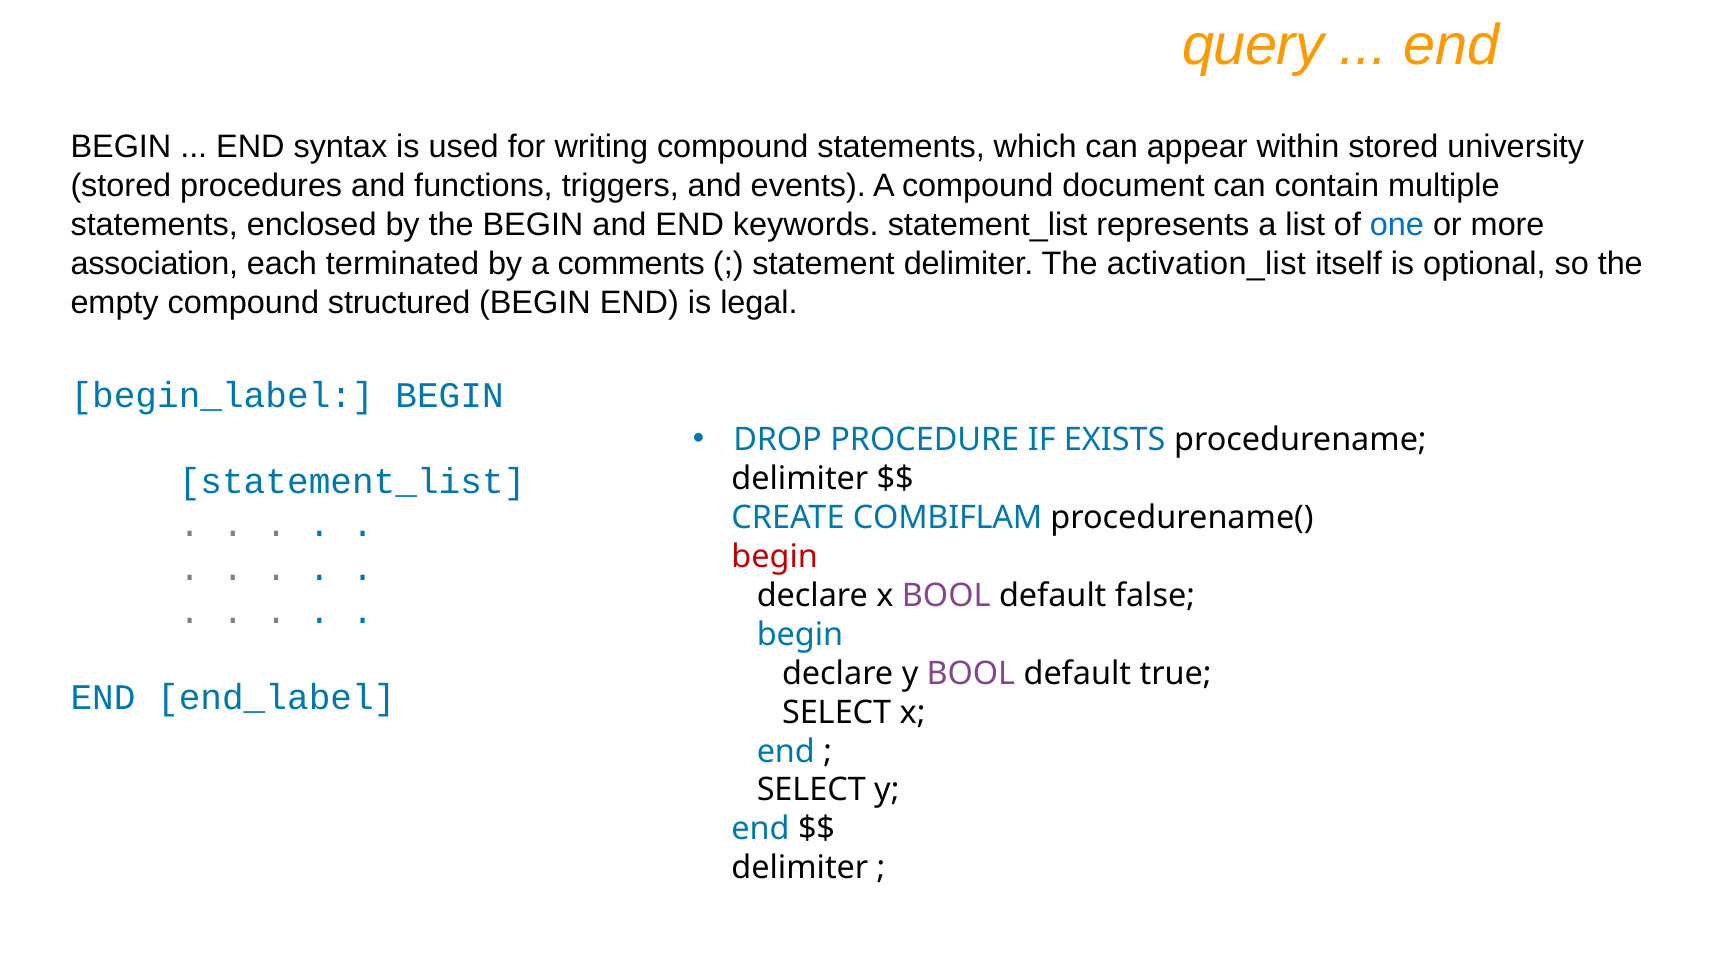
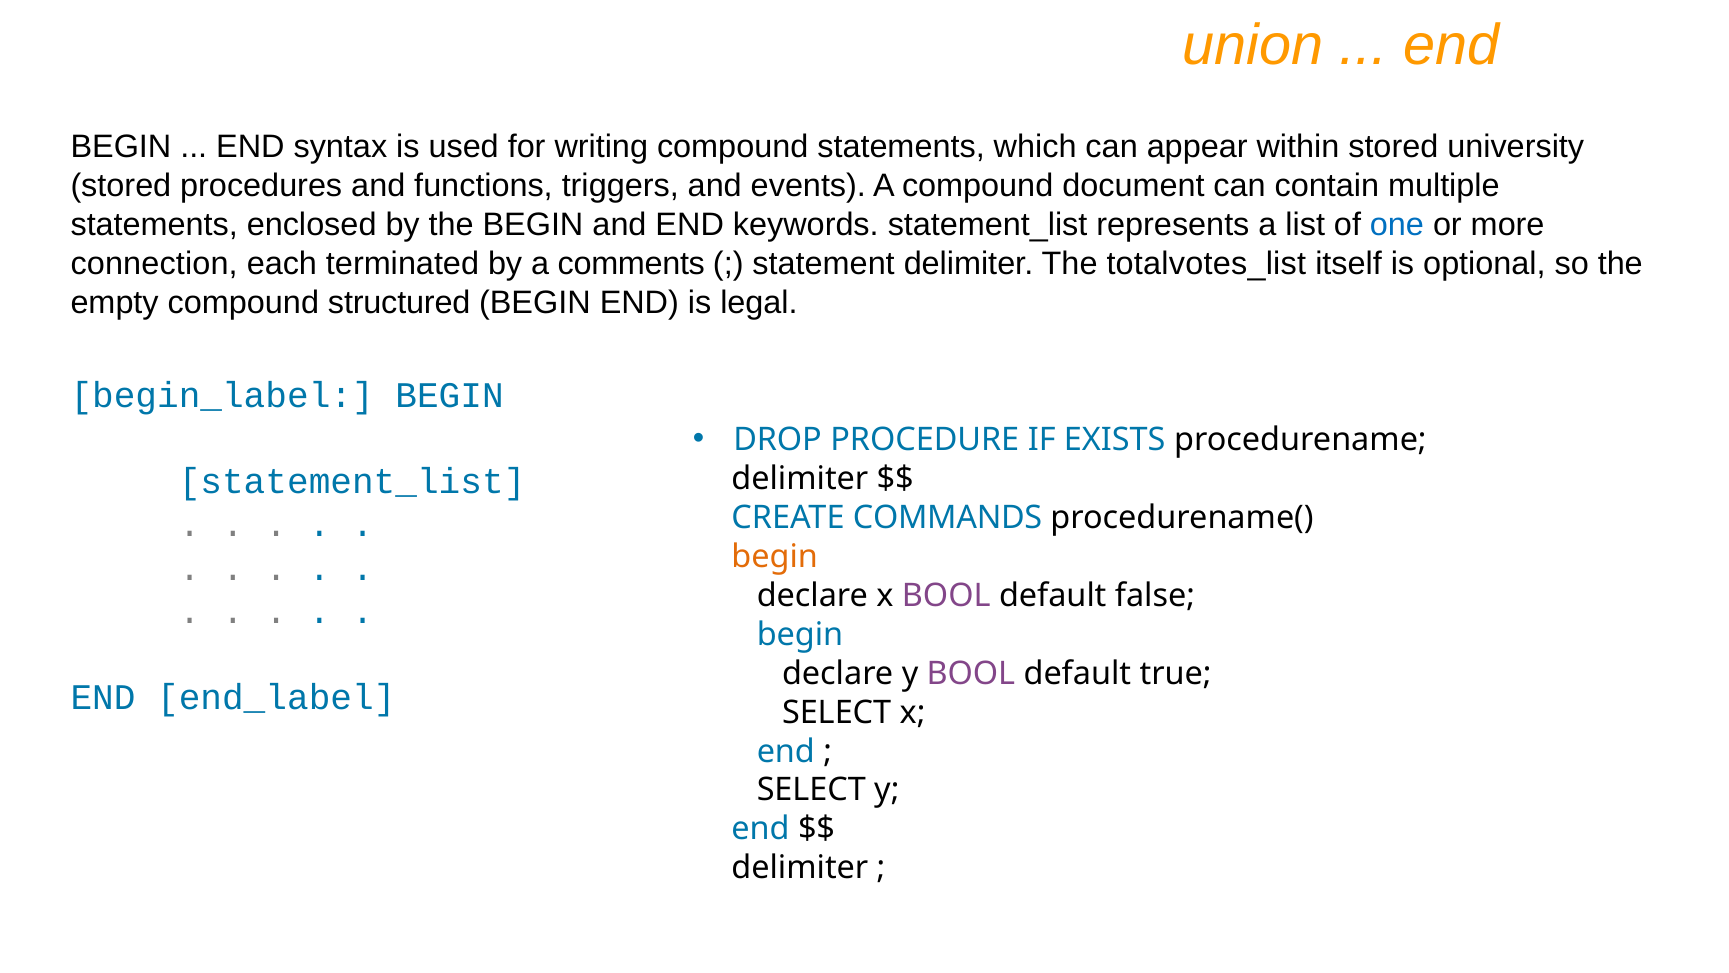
query: query -> union (1253, 45)
association: association -> connection (154, 264)
activation_list: activation_list -> totalvotes_list (1206, 264)
COMBIFLAM: COMBIFLAM -> COMMANDS (948, 518)
begin colour: red -> orange (775, 556)
